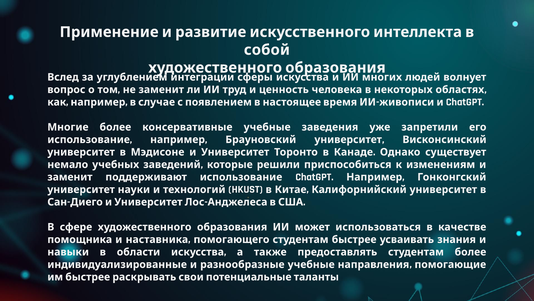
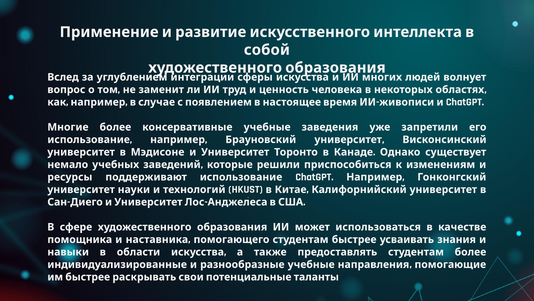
заменит: заменит -> ресурсы (70, 177)
